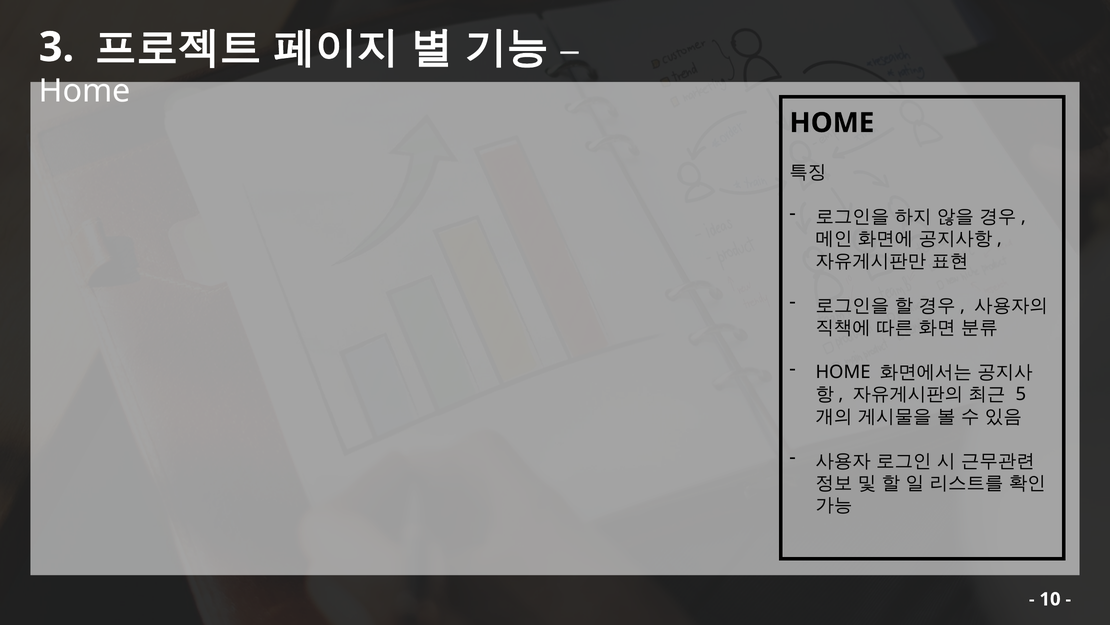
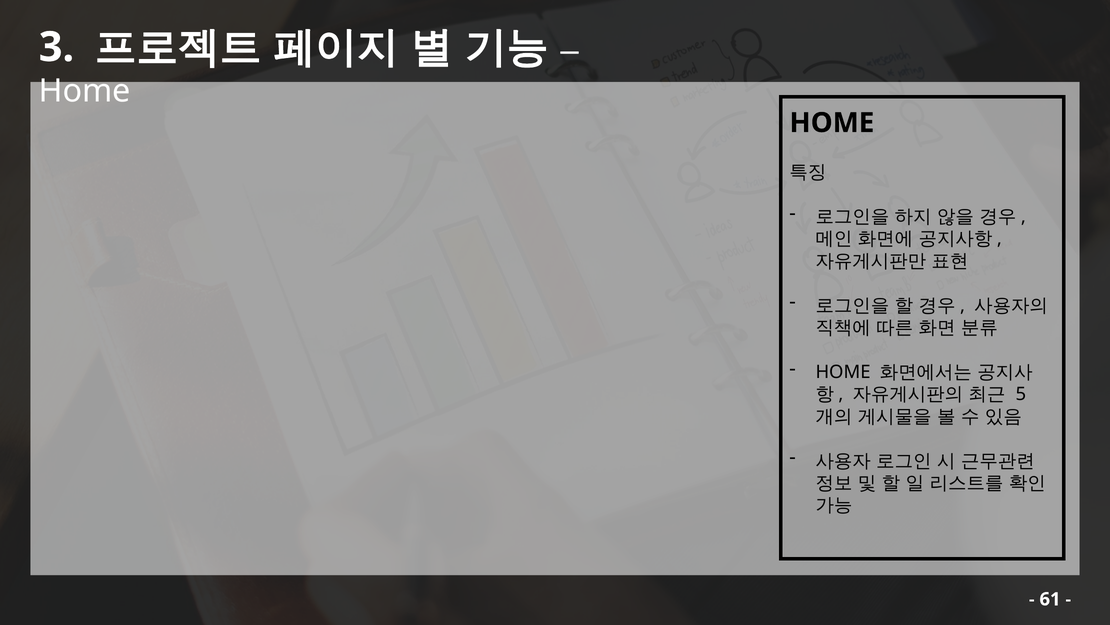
10: 10 -> 61 (1050, 599)
